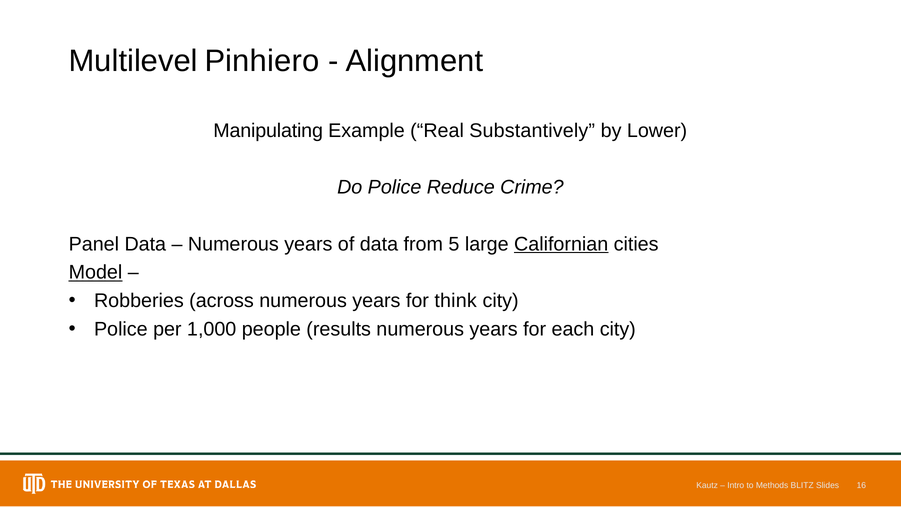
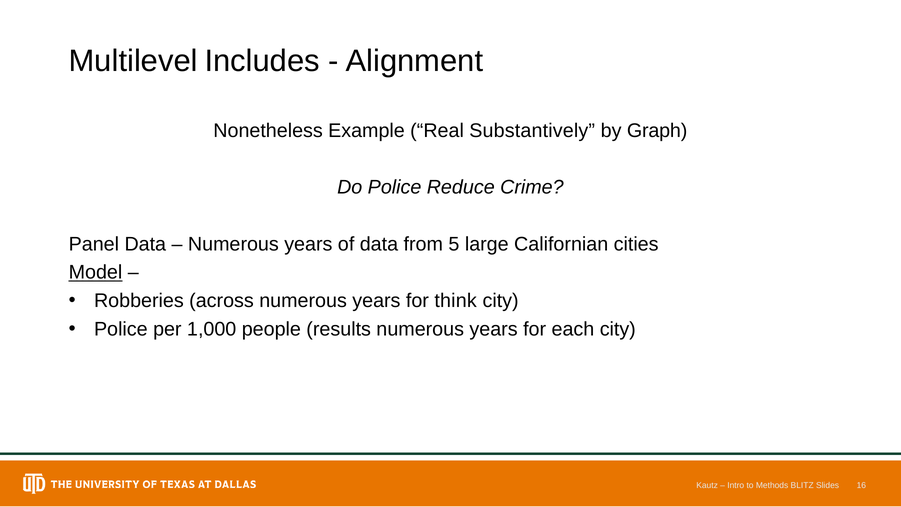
Pinhiero: Pinhiero -> Includes (262, 61)
Manipulating: Manipulating -> Nonetheless (268, 131)
Lower: Lower -> Graph (657, 131)
Californian underline: present -> none (561, 244)
